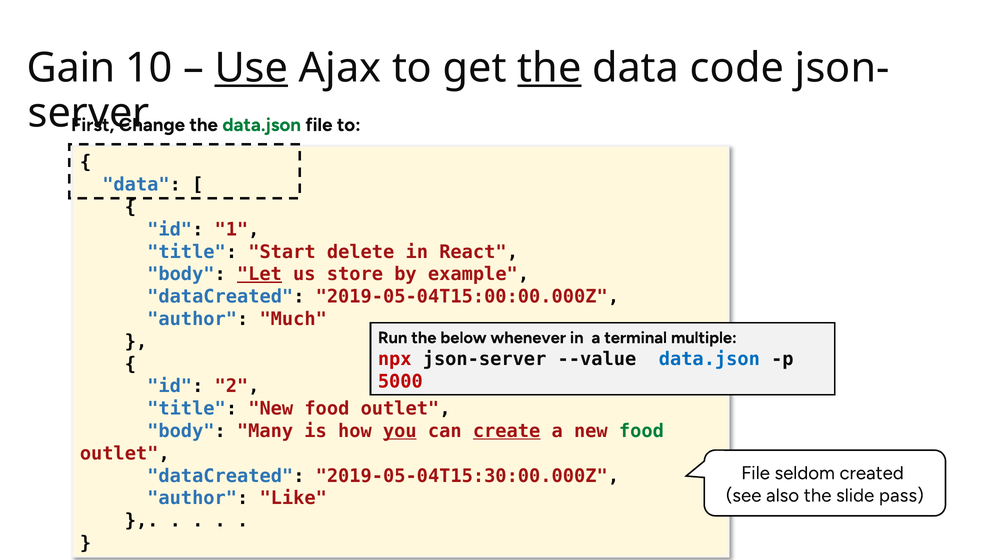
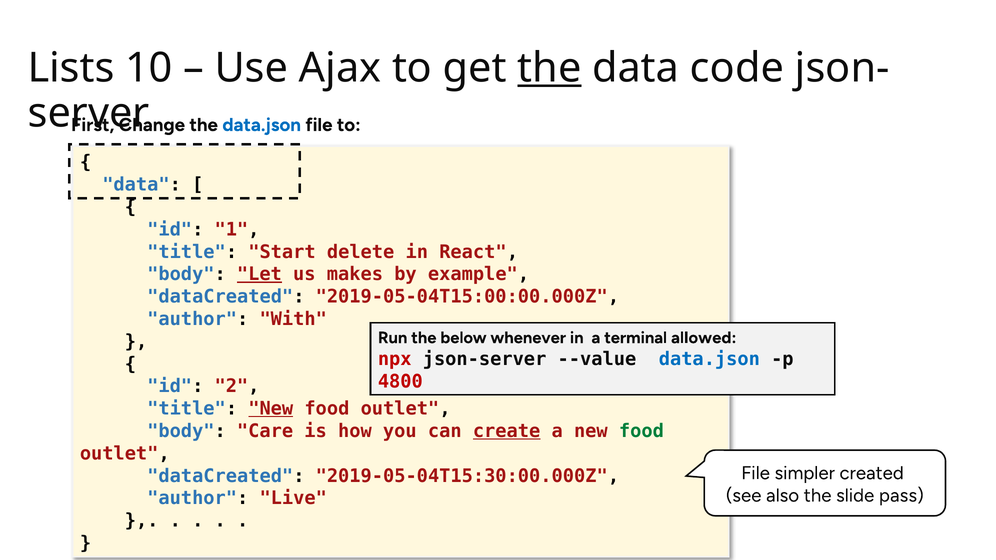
Gain: Gain -> Lists (71, 68)
Use underline: present -> none (251, 68)
data.json colour: green -> blue (262, 125)
store: store -> makes (355, 274)
Much: Much -> With (293, 319)
multiple: multiple -> allowed (704, 338)
5000: 5000 -> 4800 (400, 382)
New underline: none -> present (271, 409)
Many: Many -> Care (265, 431)
you underline: present -> none (400, 431)
seldom: seldom -> simpler (805, 473)
Like: Like -> Live (293, 498)
